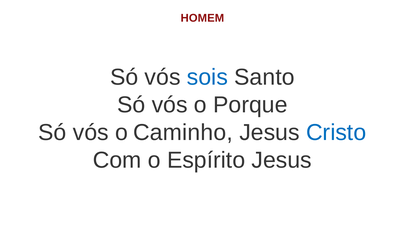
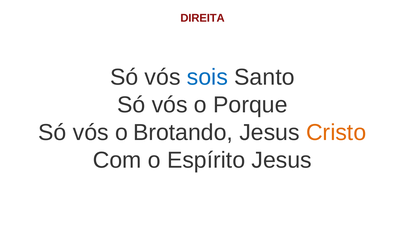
HOMEM: HOMEM -> DIREITA (203, 18)
Caminho: Caminho -> Brotando (183, 133)
Cristo colour: blue -> orange (336, 133)
